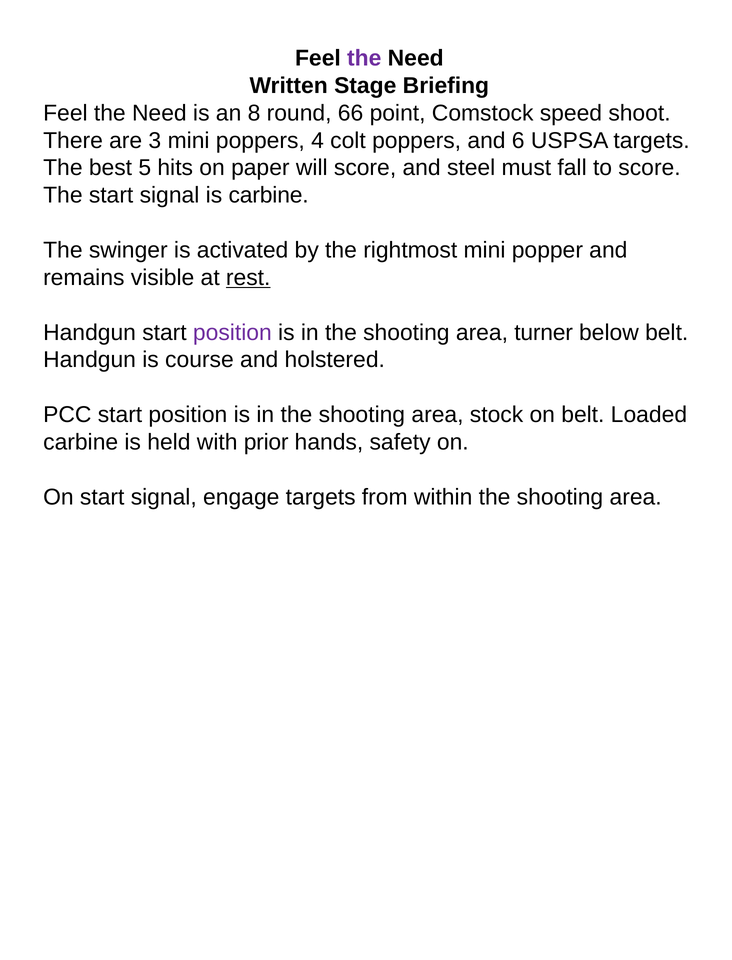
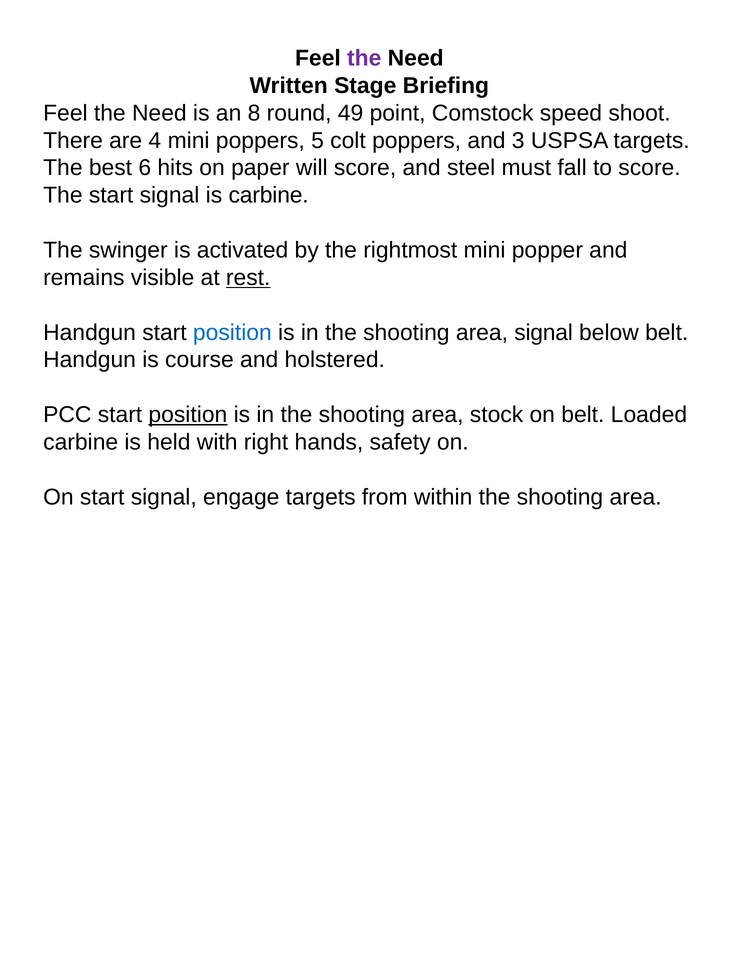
66: 66 -> 49 (351, 113)
3: 3 -> 4 (155, 141)
4: 4 -> 5 (318, 141)
6: 6 -> 3 (518, 141)
5: 5 -> 6 (145, 168)
position colour: purple -> blue (232, 333)
area turner: turner -> signal (544, 333)
position underline: none -> present (188, 415)
prior: prior -> right (266, 443)
